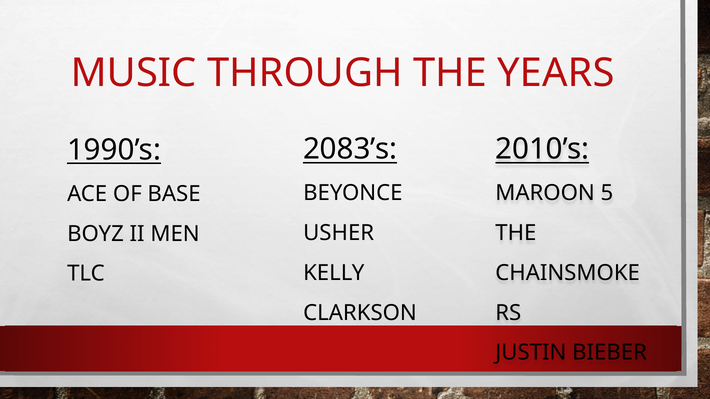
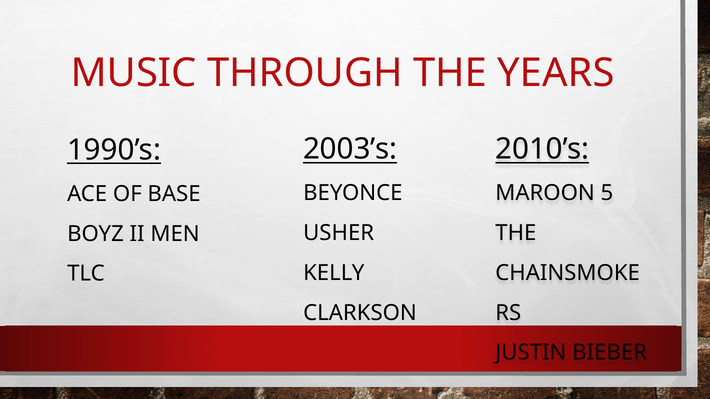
2083’s: 2083’s -> 2003’s (350, 149)
